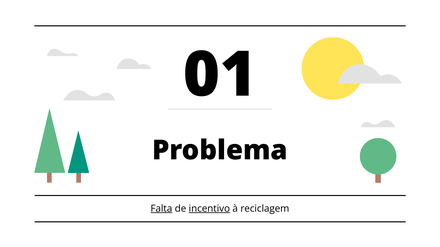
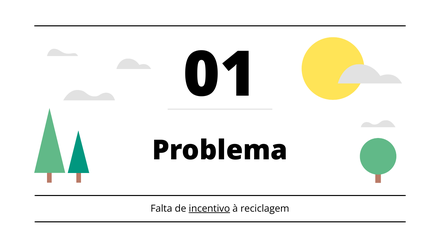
Falta underline: present -> none (161, 209)
